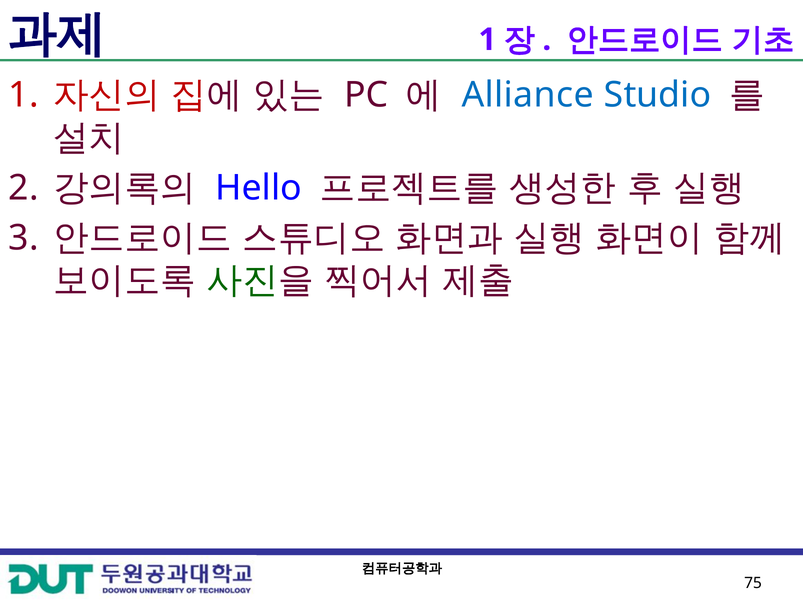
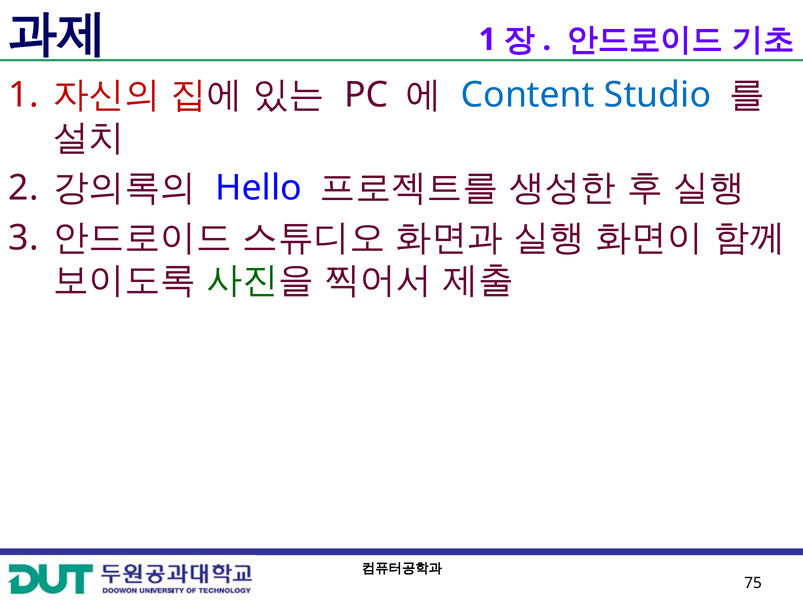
Alliance: Alliance -> Content (528, 95)
